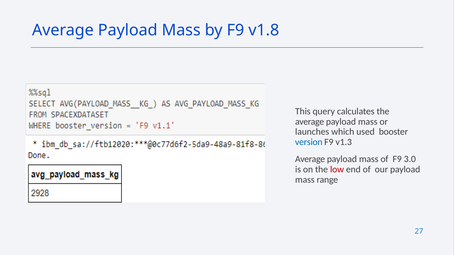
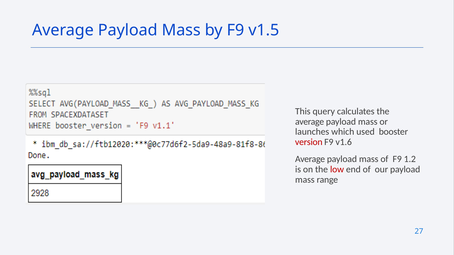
v1.8: v1.8 -> v1.5 (264, 30)
version colour: blue -> red (309, 142)
v1.3: v1.3 -> v1.6 (344, 142)
3.0: 3.0 -> 1.2 (410, 159)
